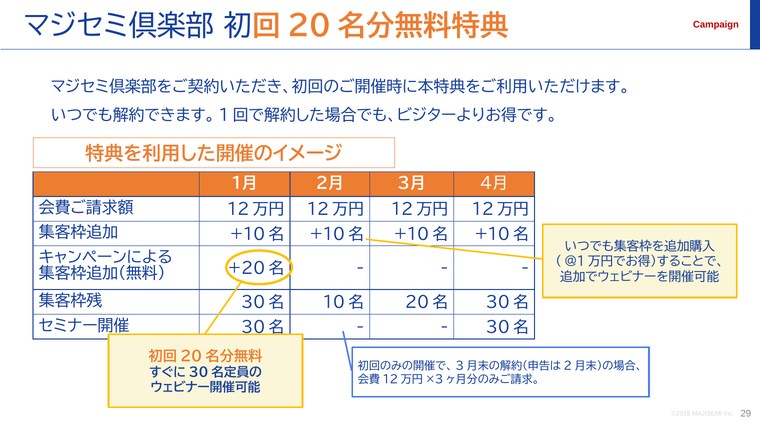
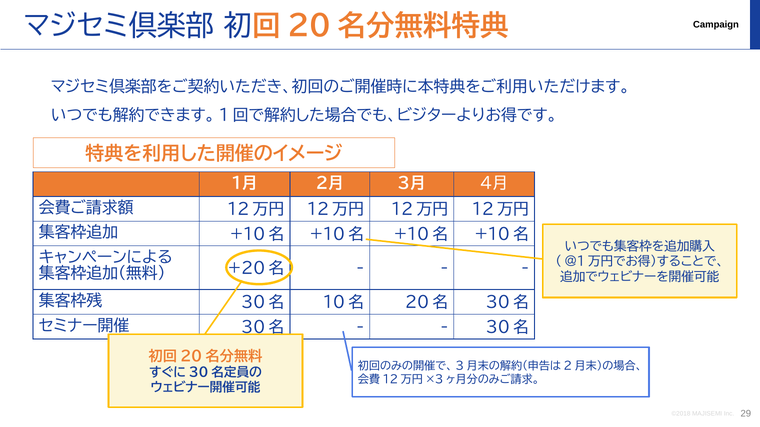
Campaign colour: red -> black (716, 25)
